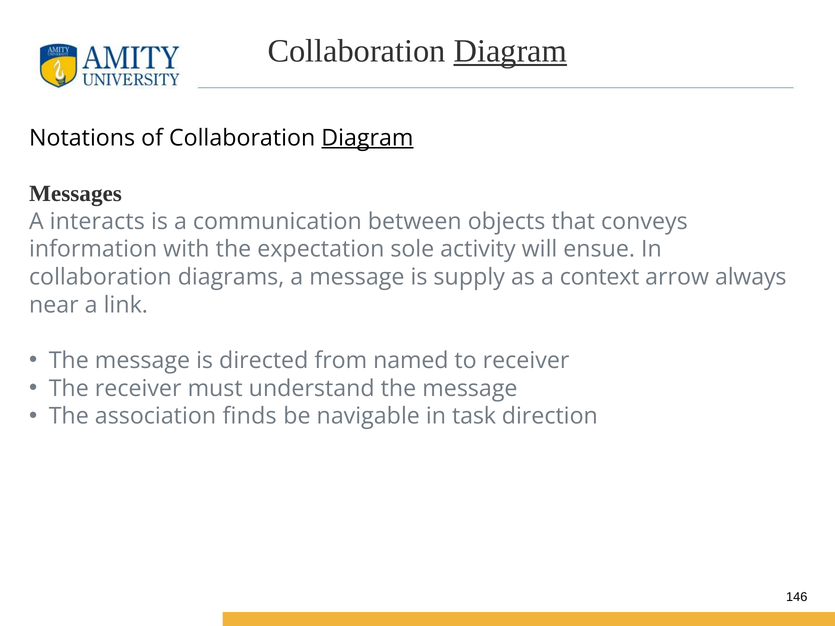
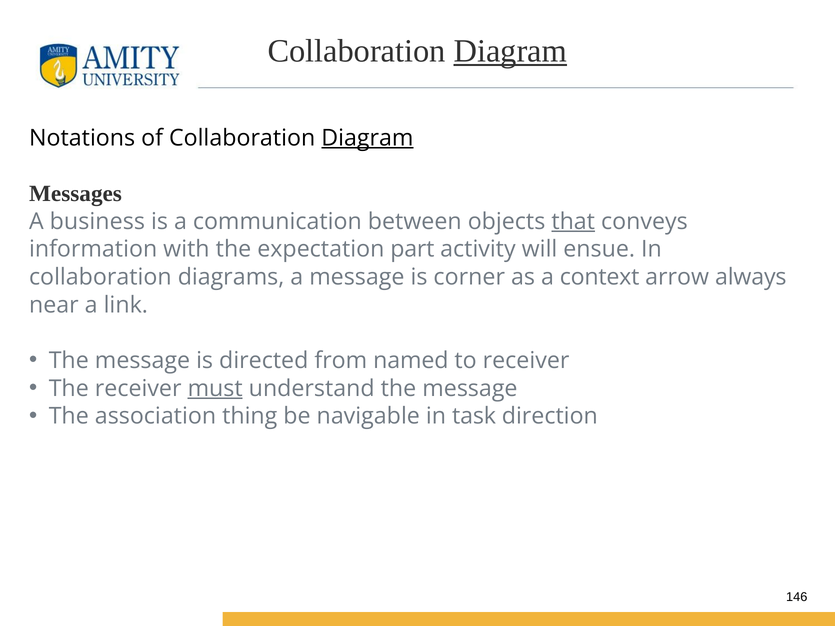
interacts: interacts -> business (97, 222)
that underline: none -> present (573, 222)
sole: sole -> part (412, 249)
supply: supply -> corner (469, 277)
must underline: none -> present (215, 389)
finds: finds -> thing (250, 416)
